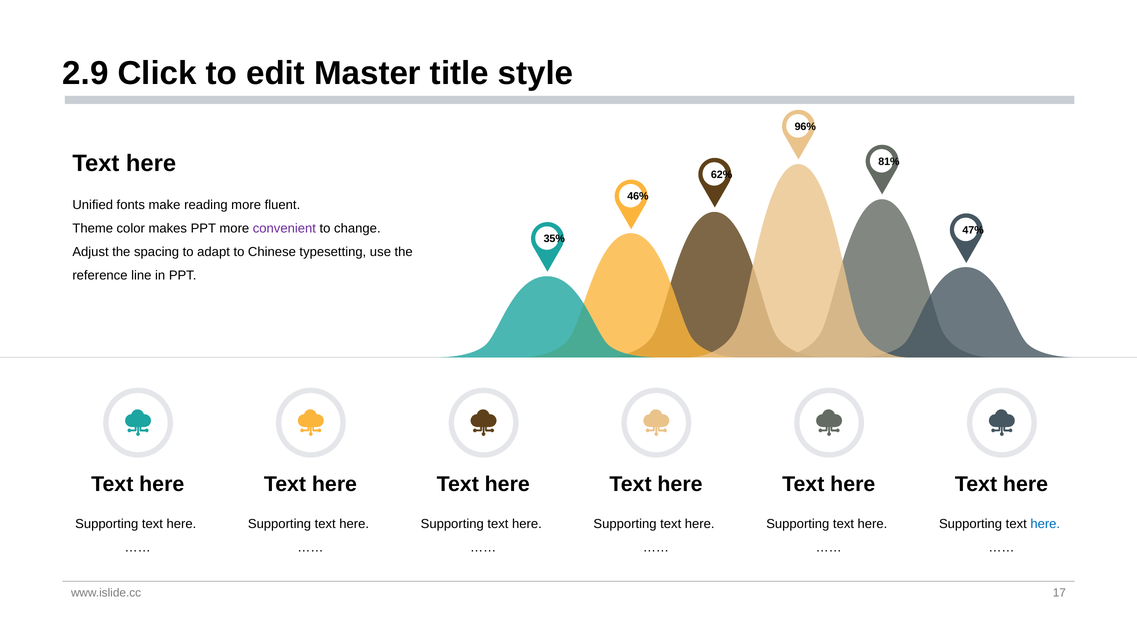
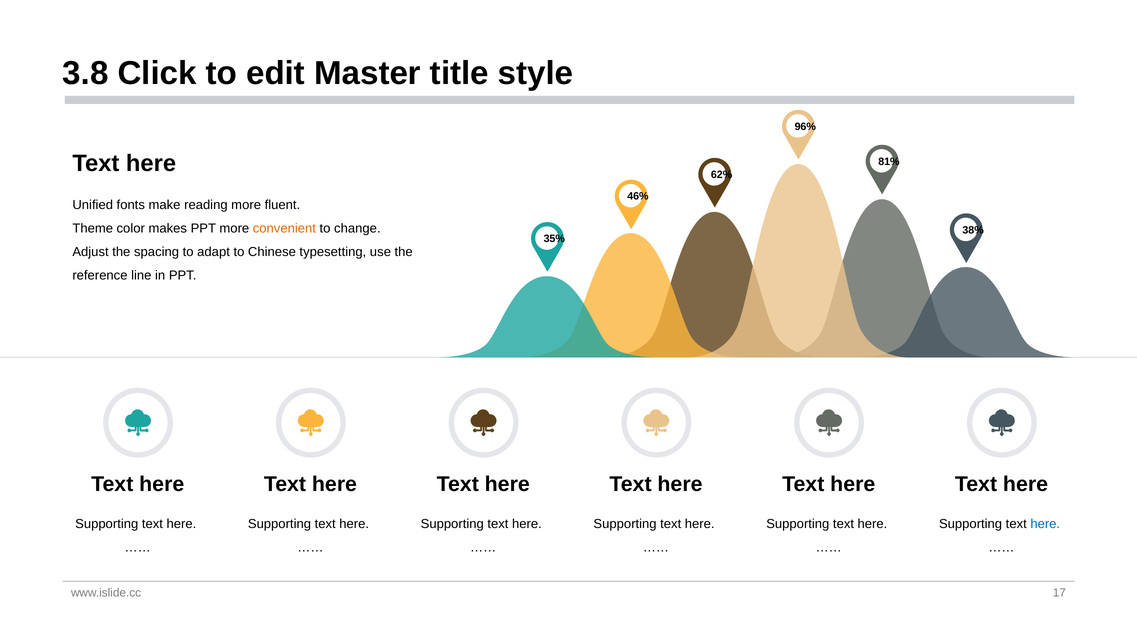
2.9: 2.9 -> 3.8 (85, 74)
convenient colour: purple -> orange (284, 229)
47%: 47% -> 38% (973, 230)
